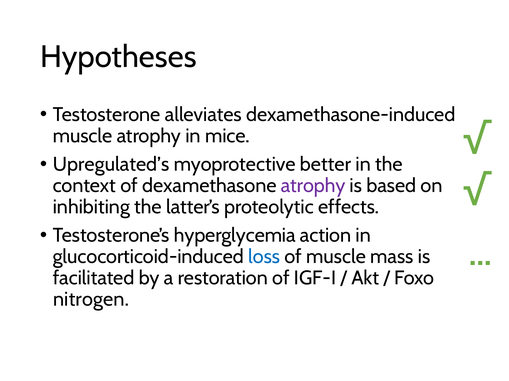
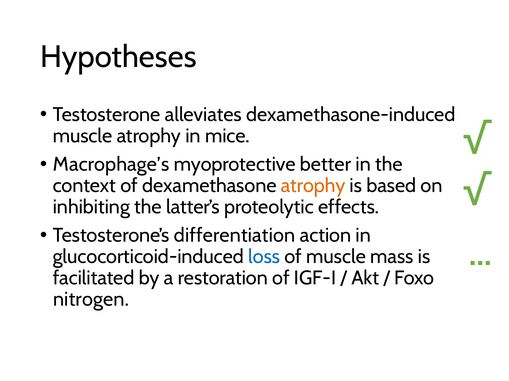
Upregulated’s: Upregulated’s -> Macrophage’s (111, 165)
atrophy colour: purple -> orange (313, 186)
hyperglycemia: hyperglycemia -> differentiation (235, 236)
